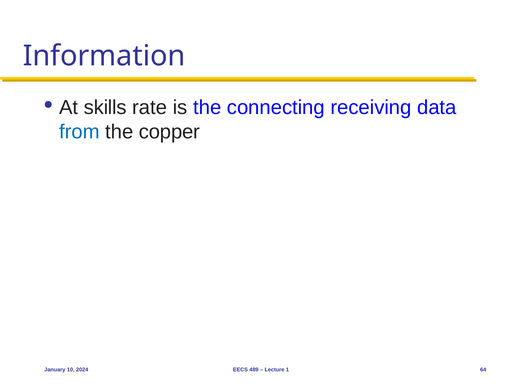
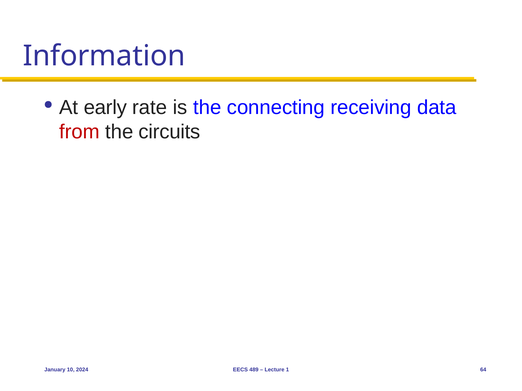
skills: skills -> early (105, 108)
from colour: blue -> red (79, 132)
copper: copper -> circuits (169, 132)
